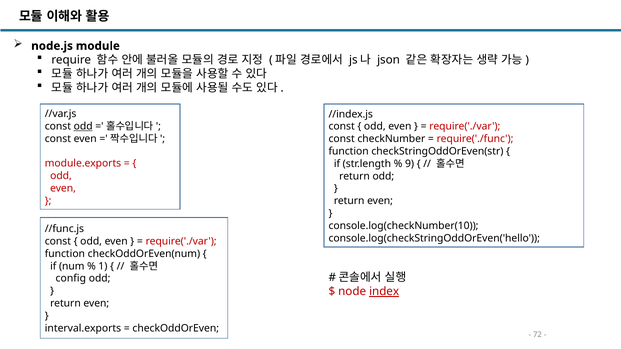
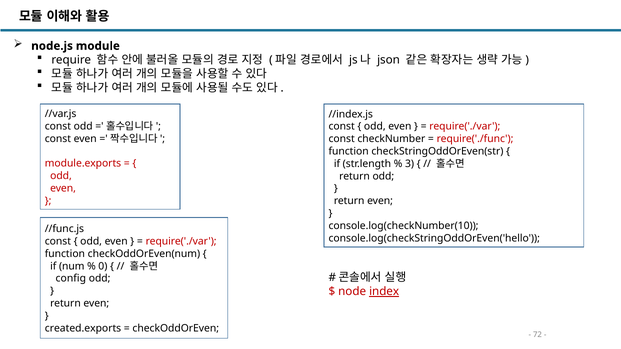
odd underline: present -> none (83, 126)
9: 9 -> 3 (410, 164)
1: 1 -> 0 (103, 266)
interval.exports: interval.exports -> created.exports (83, 328)
